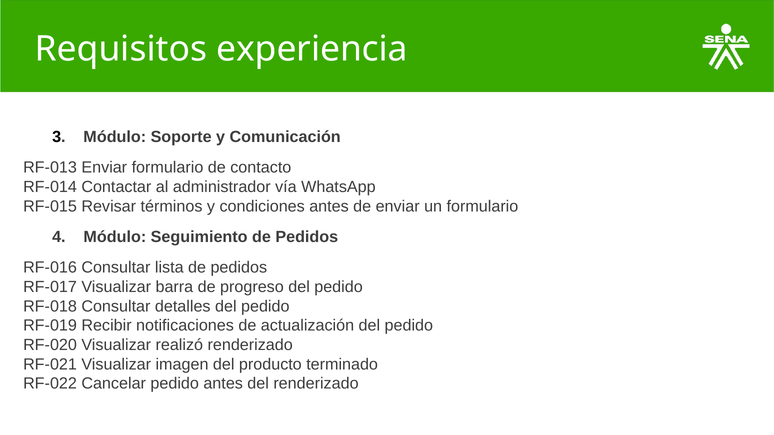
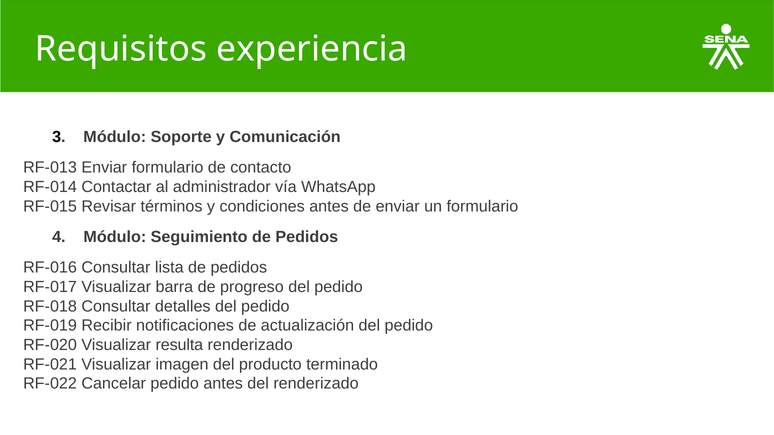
realizó: realizó -> resulta (179, 345)
